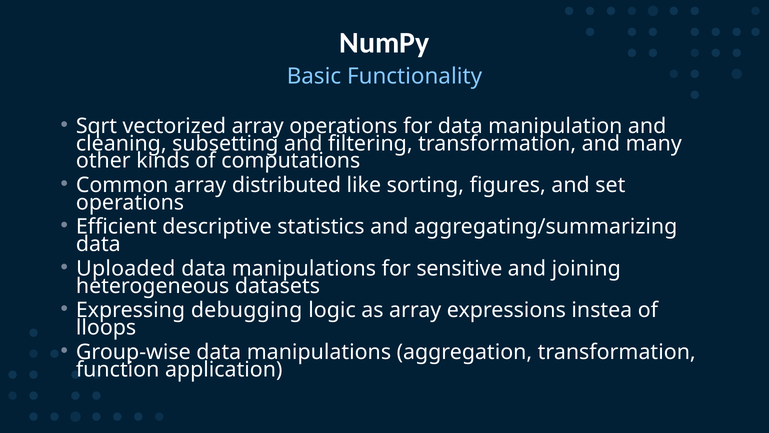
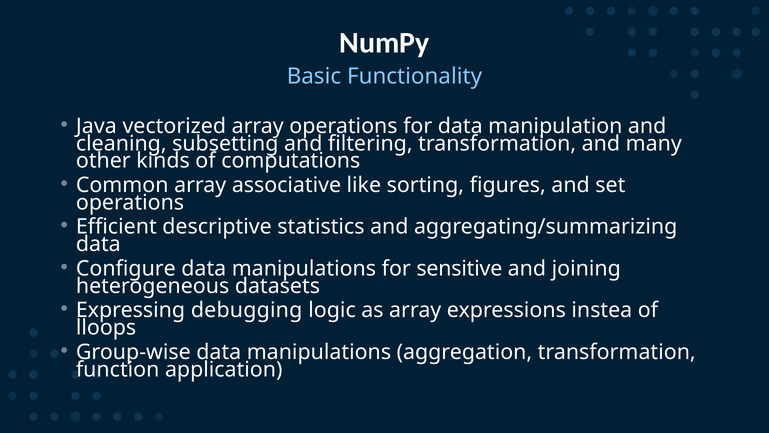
Sqrt: Sqrt -> Java (96, 126)
distributed: distributed -> associative (286, 185)
Uploaded: Uploaded -> Configure (126, 268)
